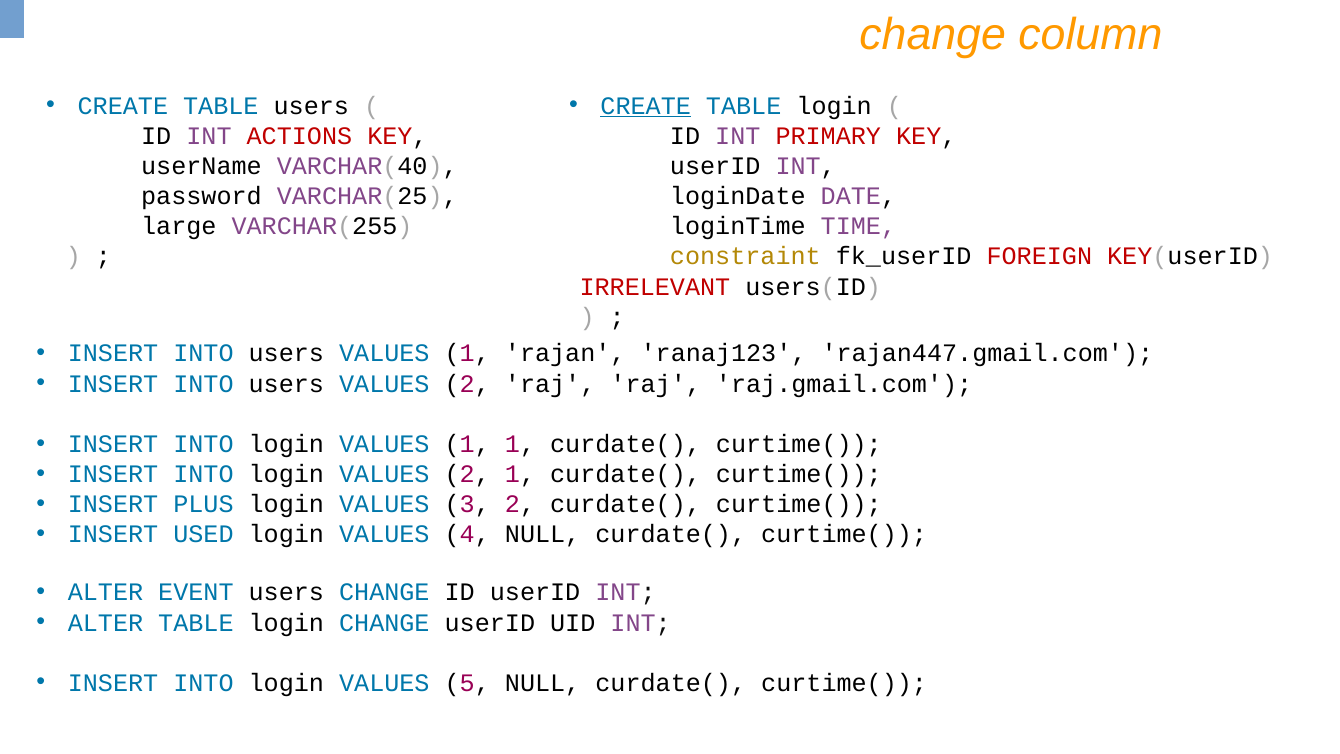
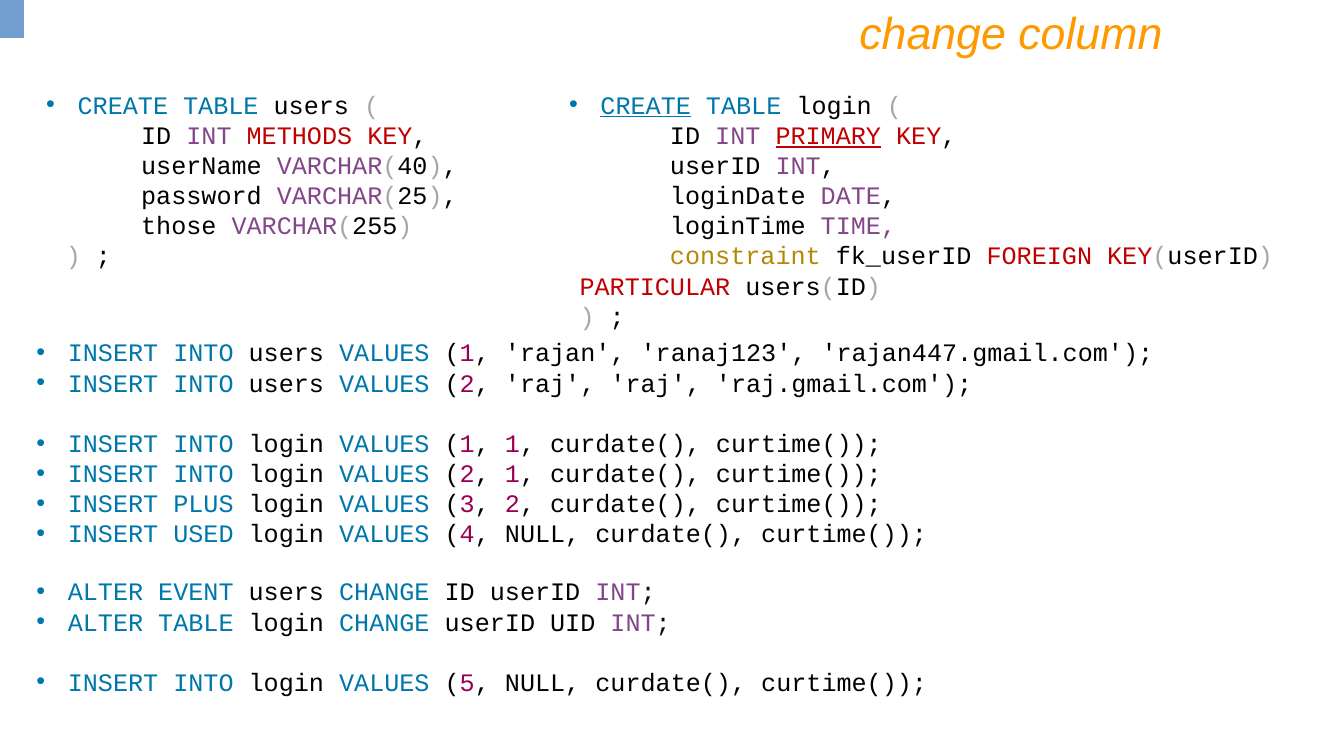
ACTIONS: ACTIONS -> METHODS (299, 136)
PRIMARY underline: none -> present (828, 136)
large: large -> those (179, 226)
IRRELEVANT: IRRELEVANT -> PARTICULAR (655, 287)
